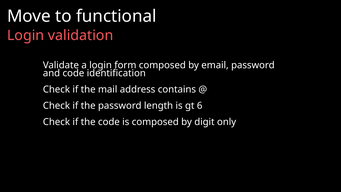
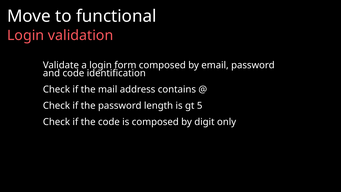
6: 6 -> 5 (200, 106)
